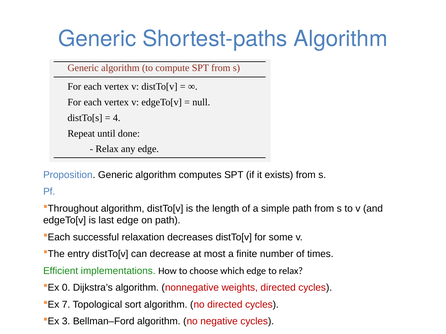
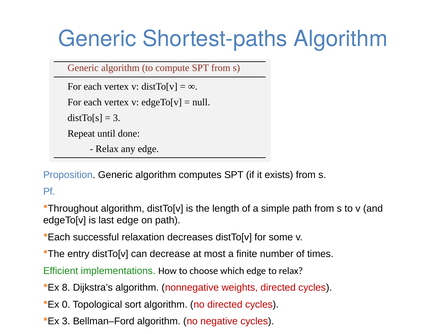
4: 4 -> 3 (117, 118)
0: 0 -> 8 (66, 288)
7: 7 -> 0 (66, 305)
